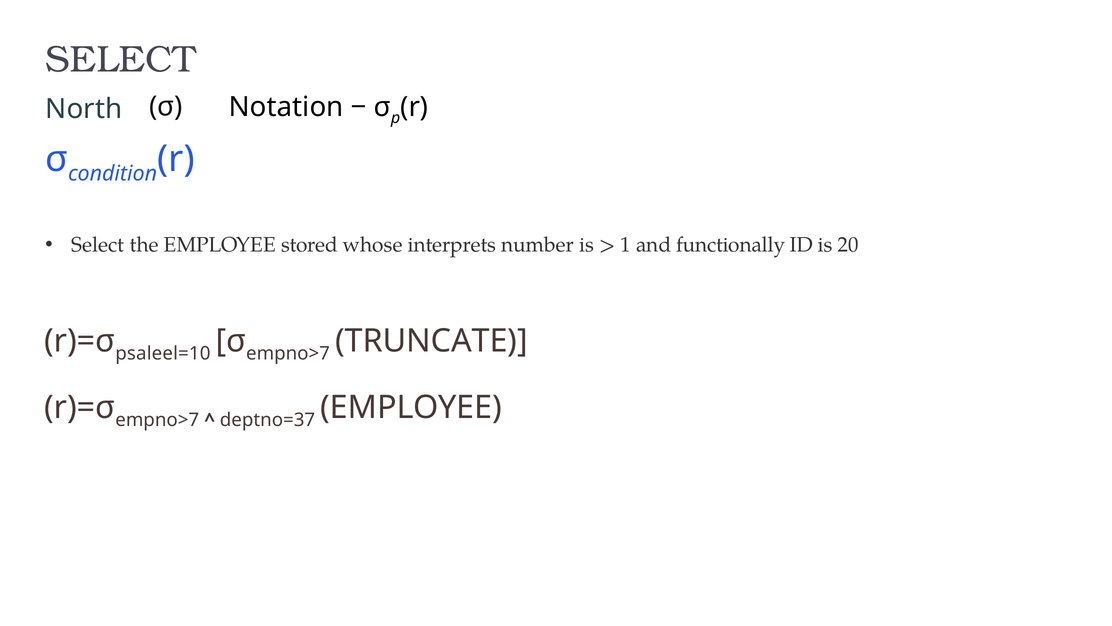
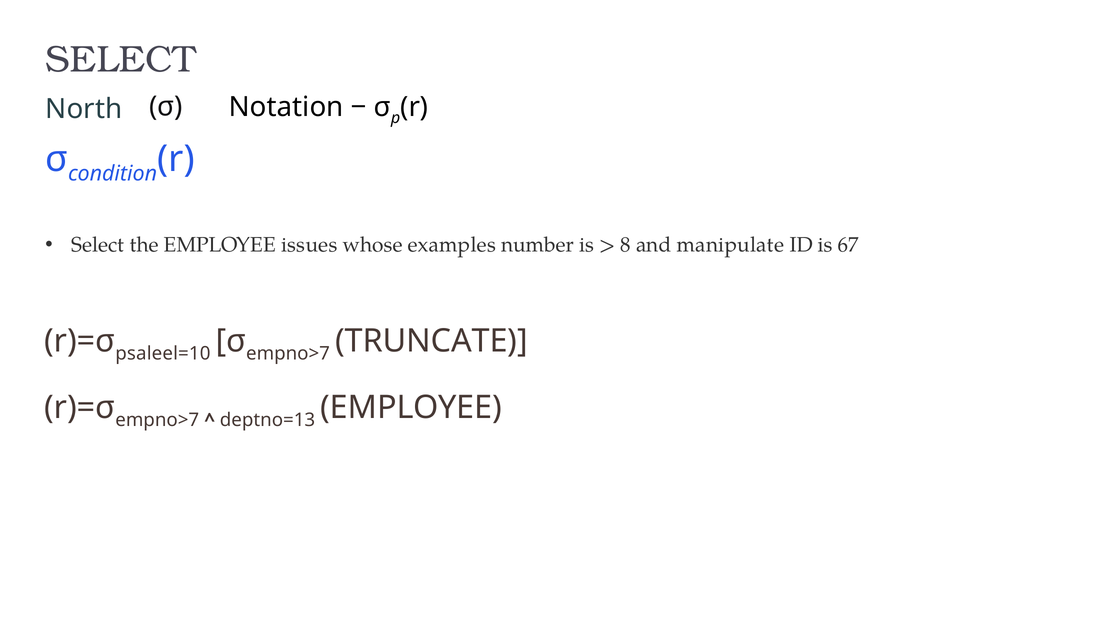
stored: stored -> issues (309, 245)
interprets: interprets -> examples (452, 245)
1: 1 -> 8 (626, 245)
functionally: functionally -> manipulate (730, 245)
20: 20 -> 67 (848, 245)
deptno=37: deptno=37 -> deptno=13 (268, 420)
